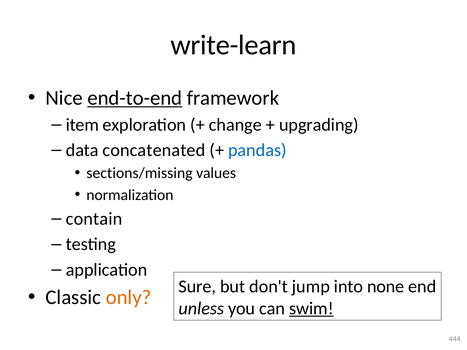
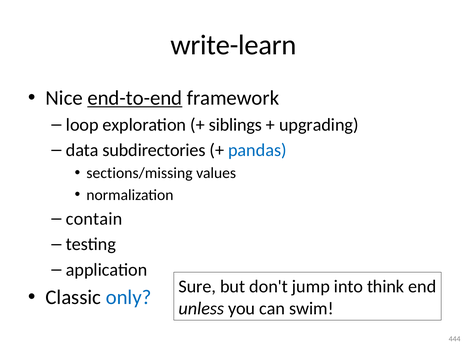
item: item -> loop (82, 125)
change: change -> siblings (235, 125)
concatenated: concatenated -> subdirectories (154, 150)
none: none -> think (386, 287)
only colour: orange -> blue (129, 298)
swim underline: present -> none (311, 309)
